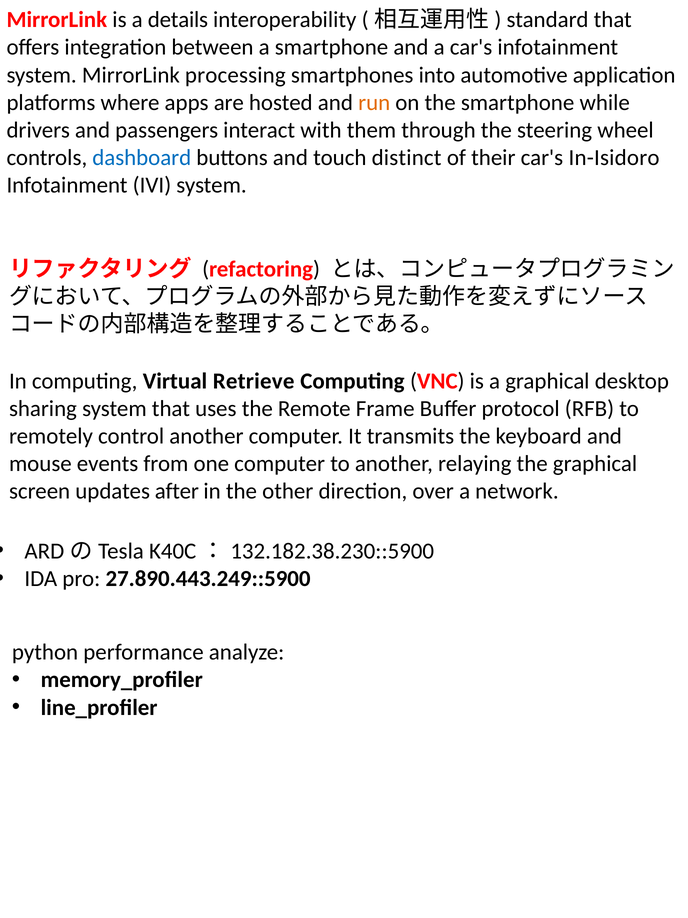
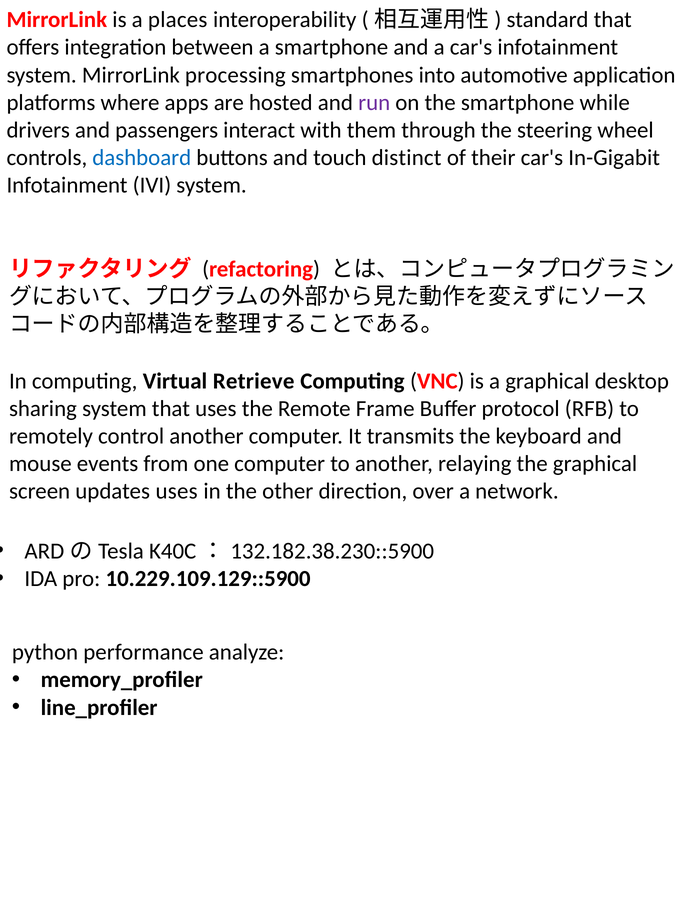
details: details -> places (178, 20)
run colour: orange -> purple (374, 102)
In-Isidoro: In-Isidoro -> In-Gigabit (614, 157)
updates after: after -> uses (177, 491)
27.890.443.249::5900: 27.890.443.249::5900 -> 10.229.109.129::5900 (208, 578)
